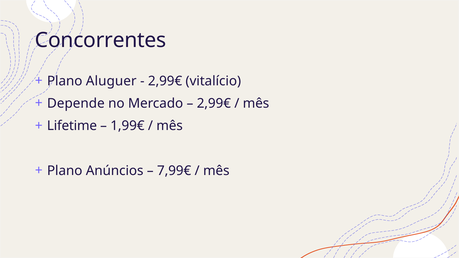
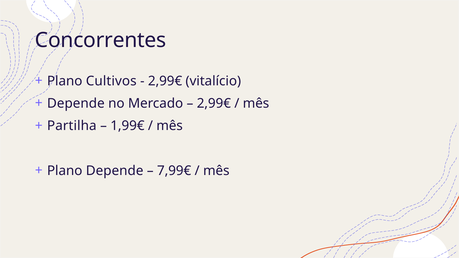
Aluguer: Aluguer -> Cultivos (111, 81)
Lifetime: Lifetime -> Partilha (72, 126)
Plano Anúncios: Anúncios -> Depende (115, 171)
